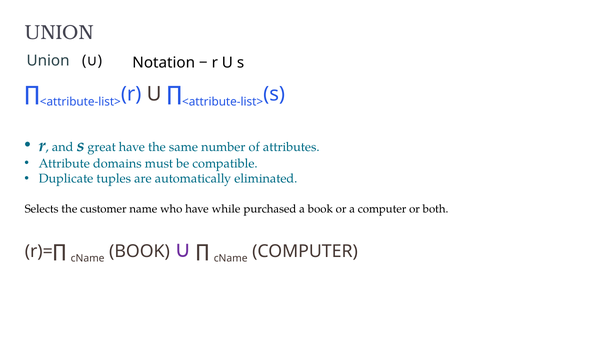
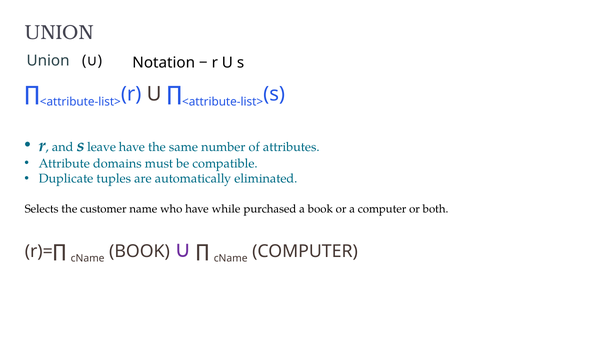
great: great -> leave (102, 147)
